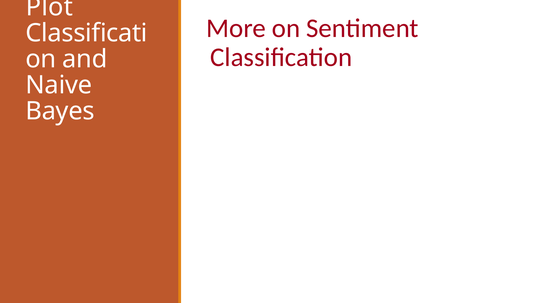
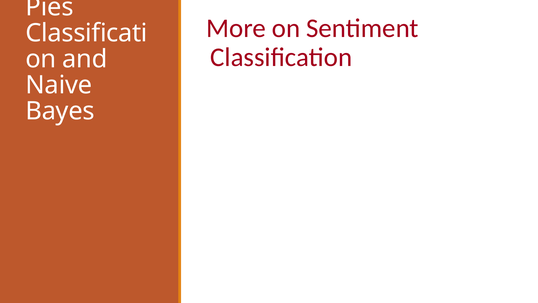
Plot: Plot -> Pies (50, 7)
